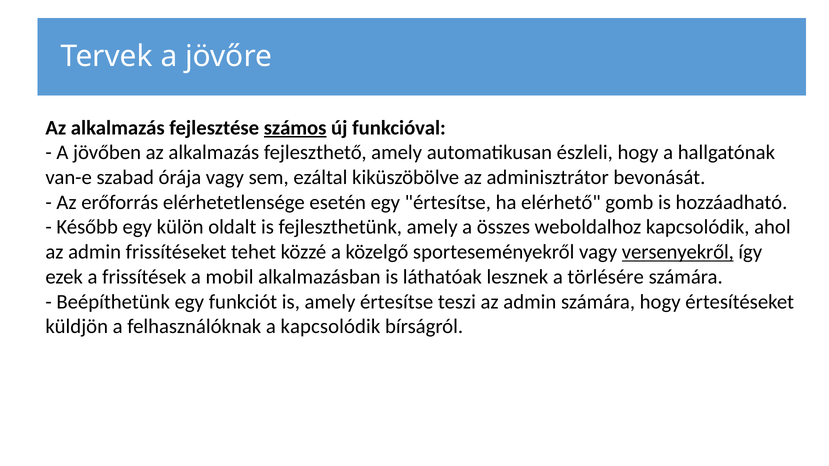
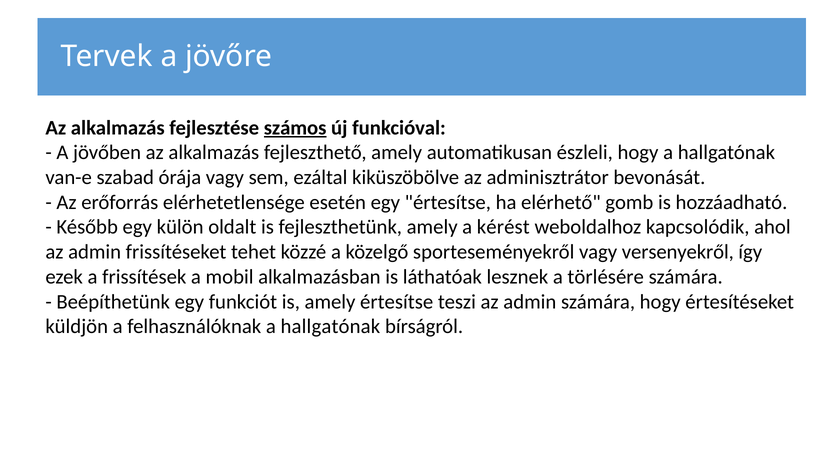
összes: összes -> kérést (503, 227)
versenyekről underline: present -> none (678, 252)
felhasználóknak a kapcsolódik: kapcsolódik -> hallgatónak (330, 327)
